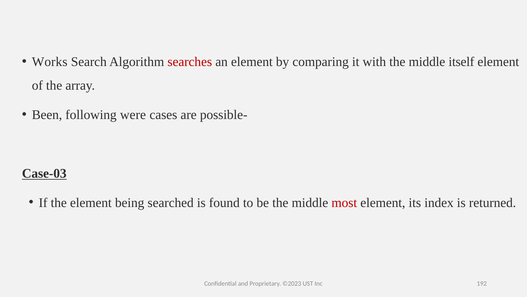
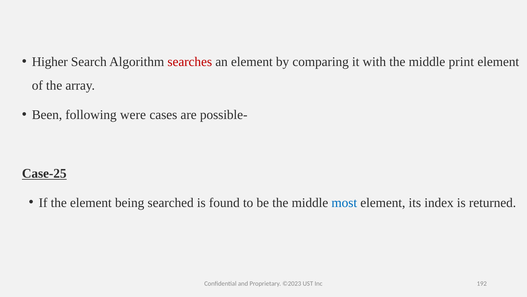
Works: Works -> Higher (50, 62)
itself: itself -> print (461, 62)
Case-03: Case-03 -> Case-25 (44, 173)
most colour: red -> blue (344, 202)
